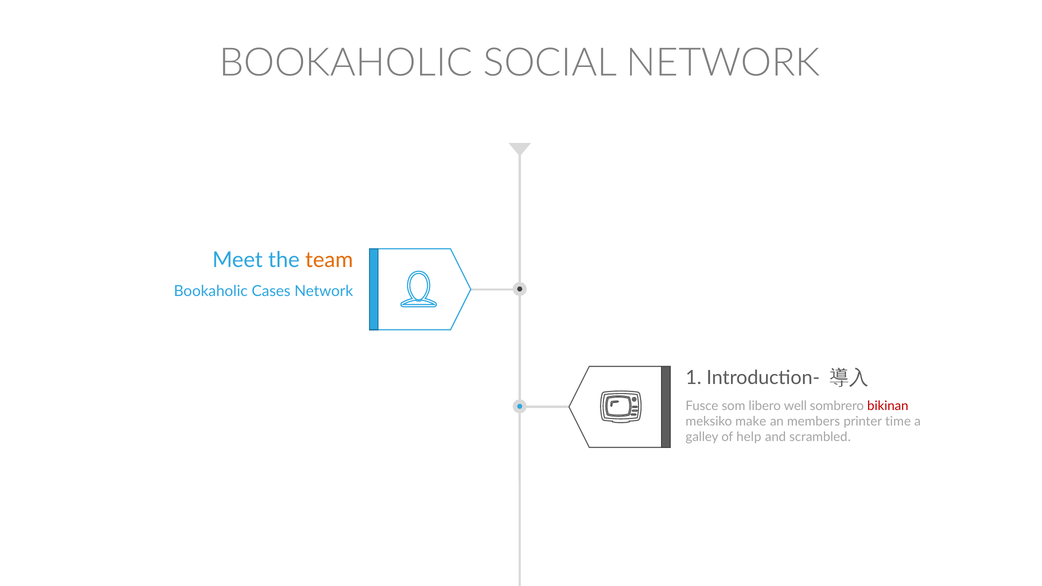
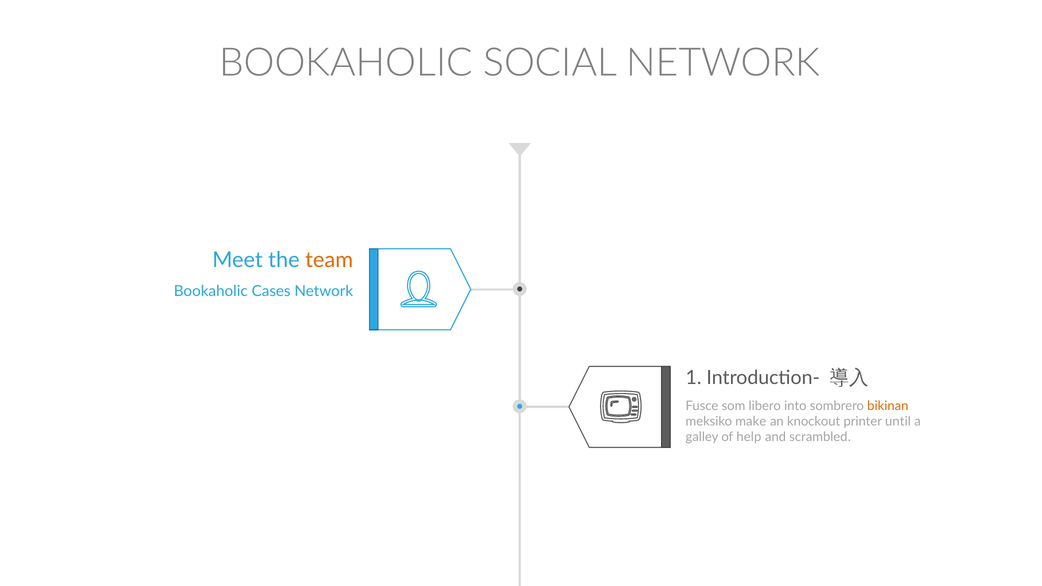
well: well -> into (795, 406)
bikinan colour: red -> orange (888, 406)
members: members -> knockout (814, 421)
time: time -> until (898, 421)
